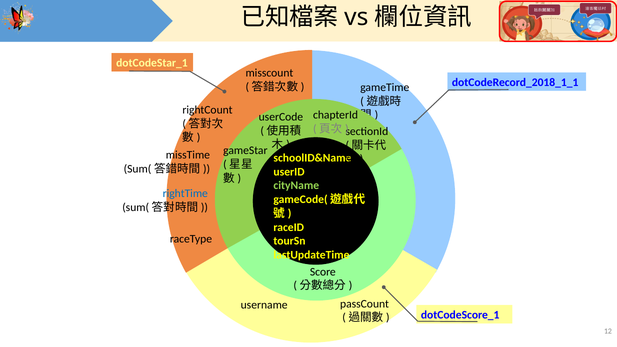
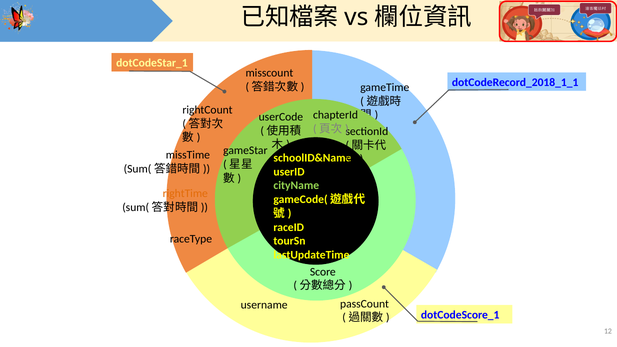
rightTime colour: blue -> orange (185, 194)
